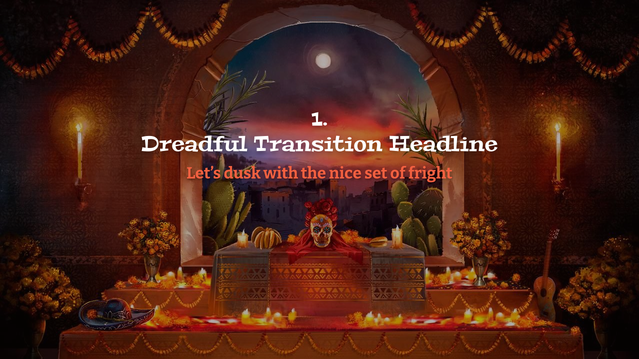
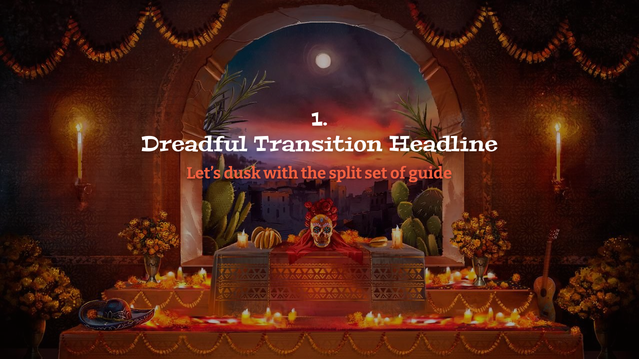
nice: nice -> split (345, 173)
fright: fright -> guide (430, 173)
